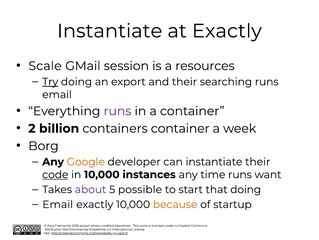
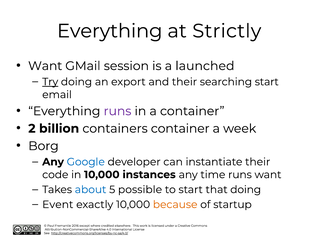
Instantiate: Instantiate -> Everything (110, 31)
at Exactly: Exactly -> Strictly (227, 31)
Scale: Scale -> Want (45, 66)
resources: resources -> launched (205, 66)
searching runs: runs -> start (267, 82)
Google colour: orange -> blue (86, 161)
code underline: present -> none (55, 174)
about colour: purple -> blue (91, 189)
Email: Email -> Event (58, 204)
